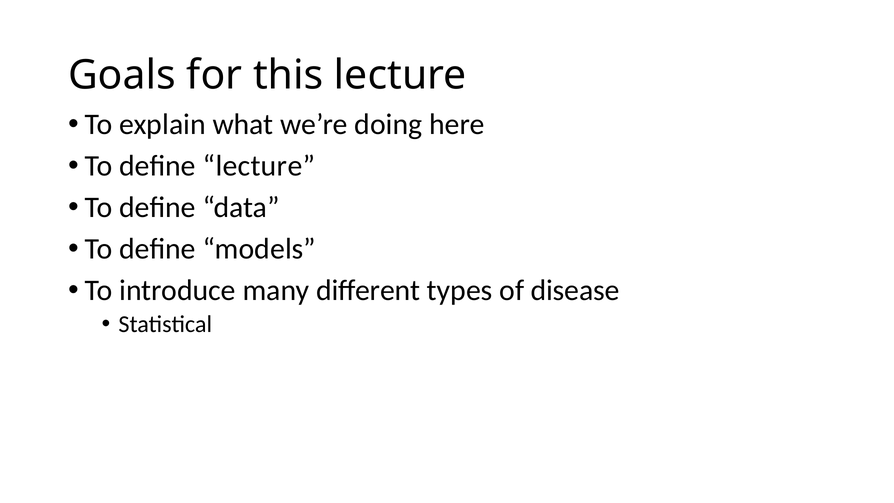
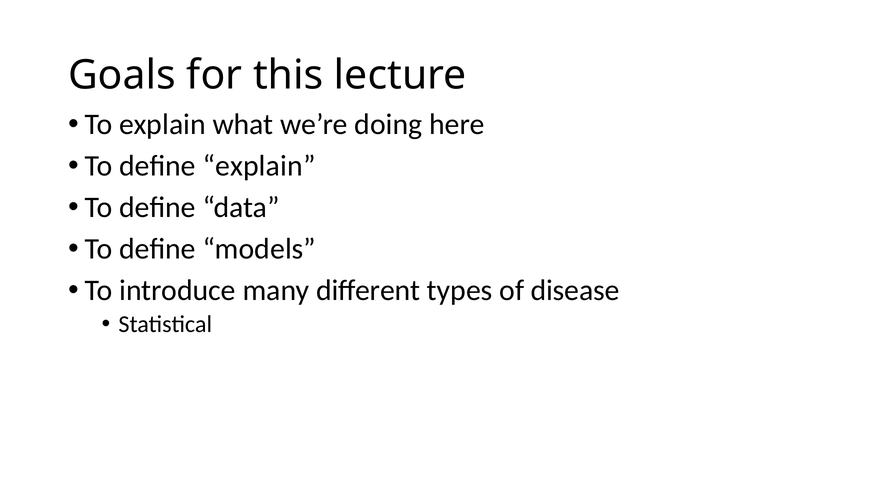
define lecture: lecture -> explain (259, 166)
